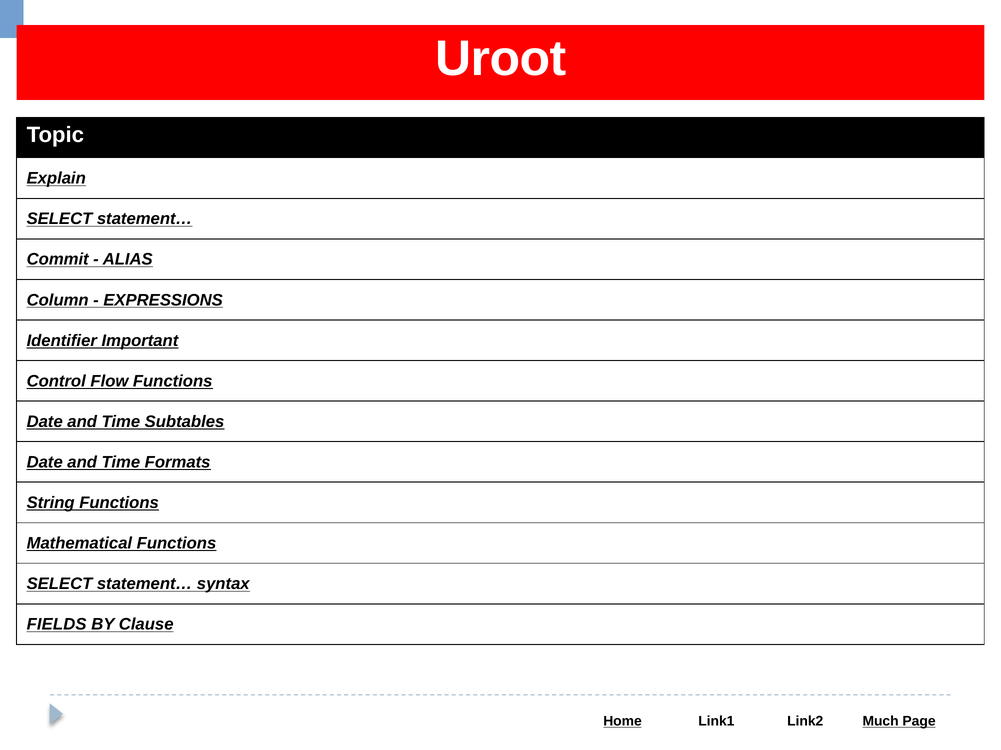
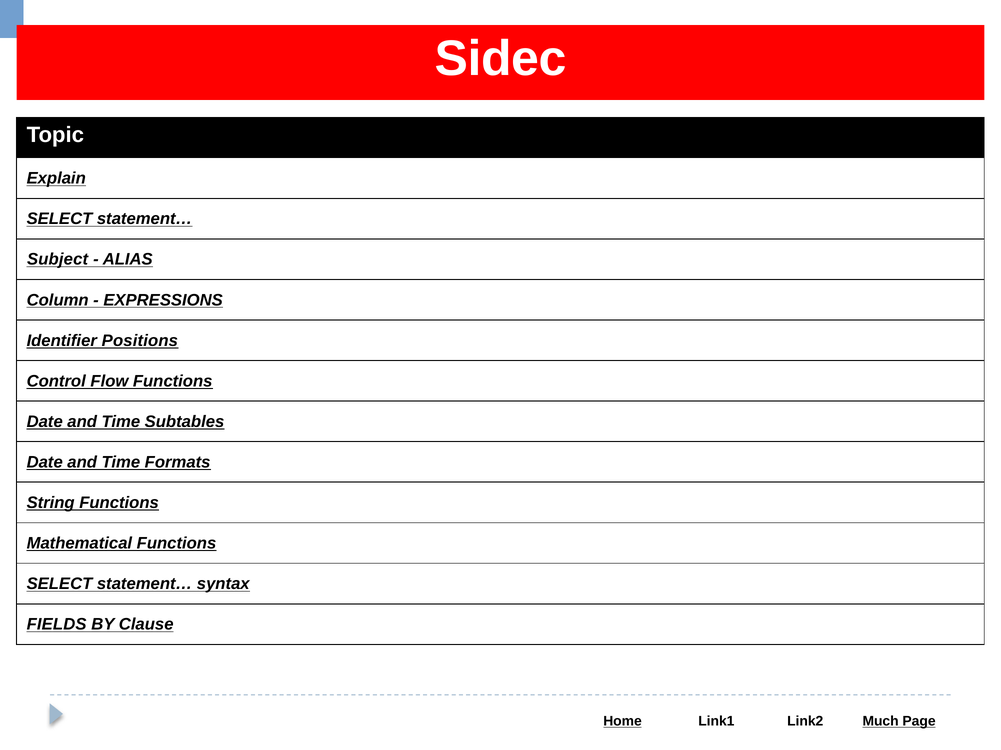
Uroot: Uroot -> Sidec (501, 59)
Commit: Commit -> Subject (58, 260)
Important: Important -> Positions (140, 341)
